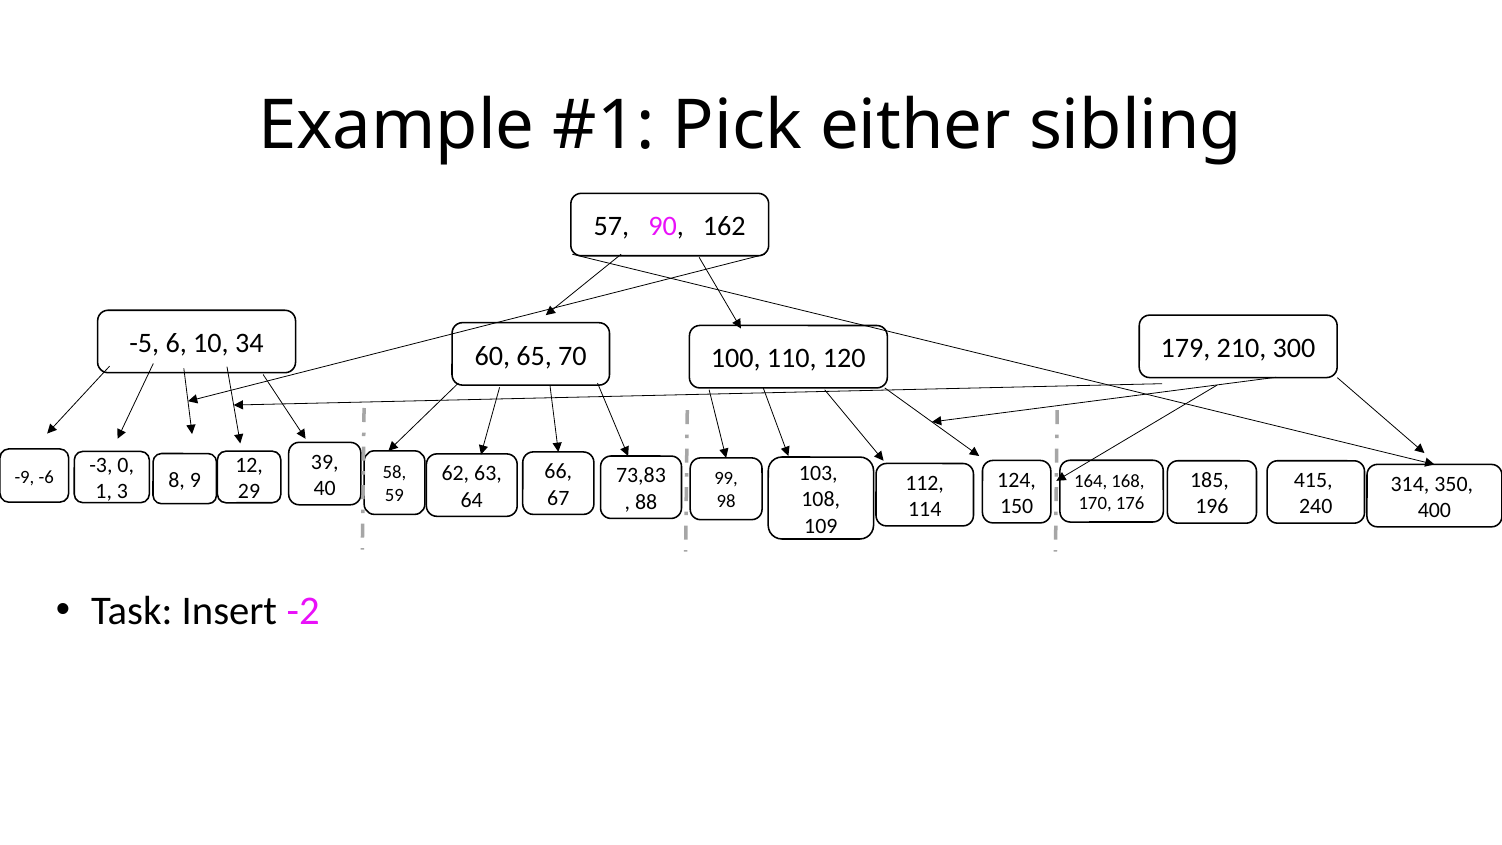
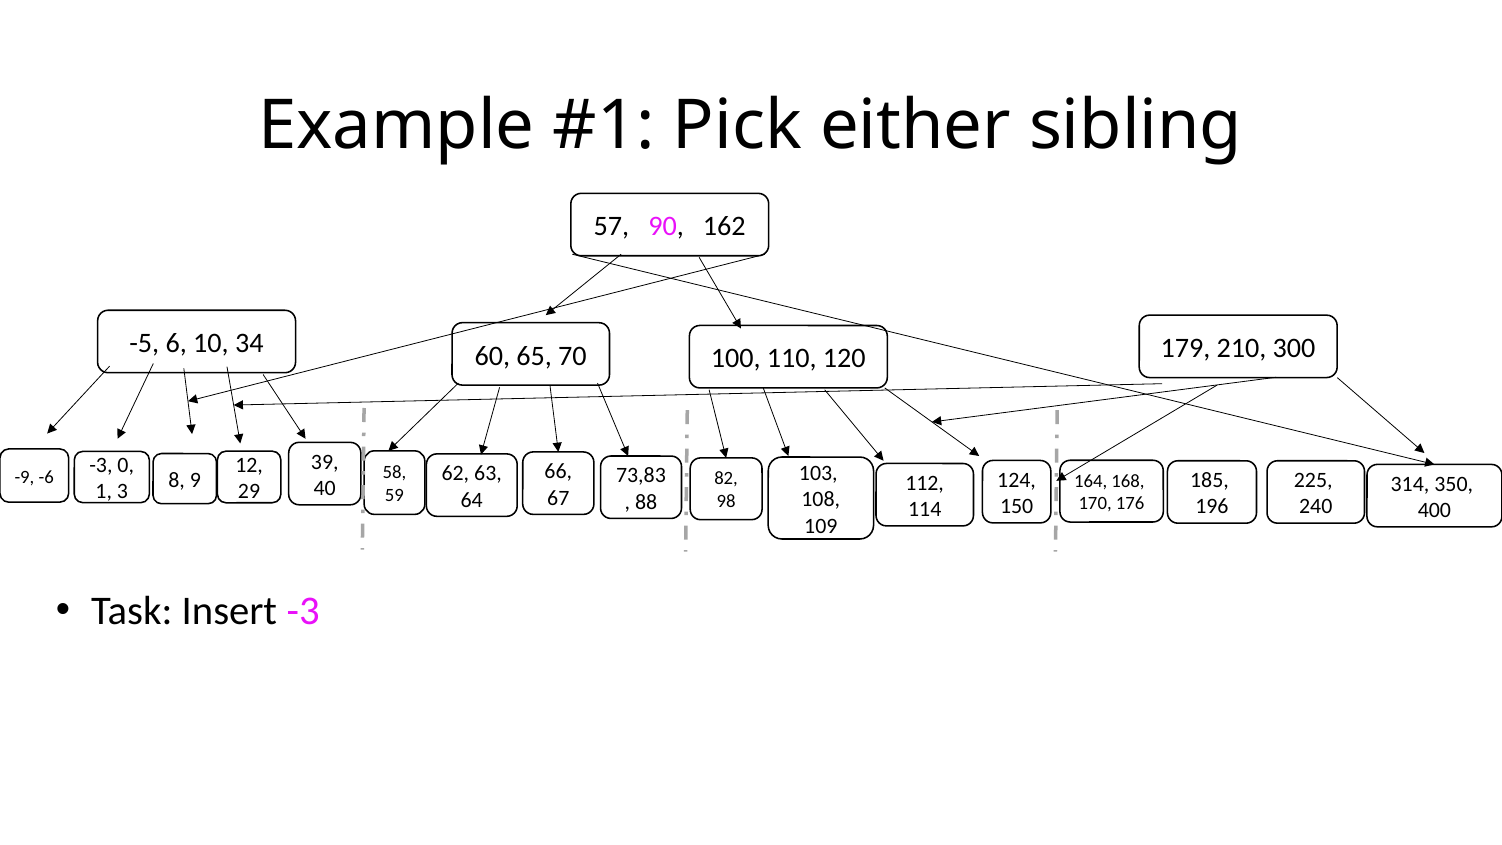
99: 99 -> 82 (726, 479)
415: 415 -> 225 (1313, 480)
Insert -2: -2 -> -3 (303, 611)
